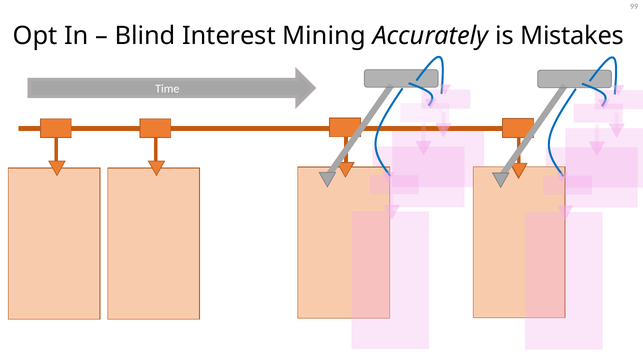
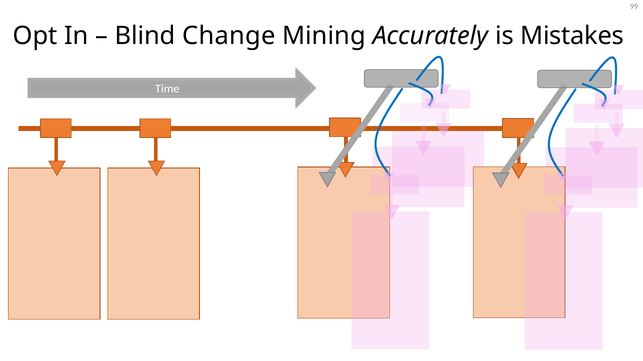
Interest: Interest -> Change (229, 36)
